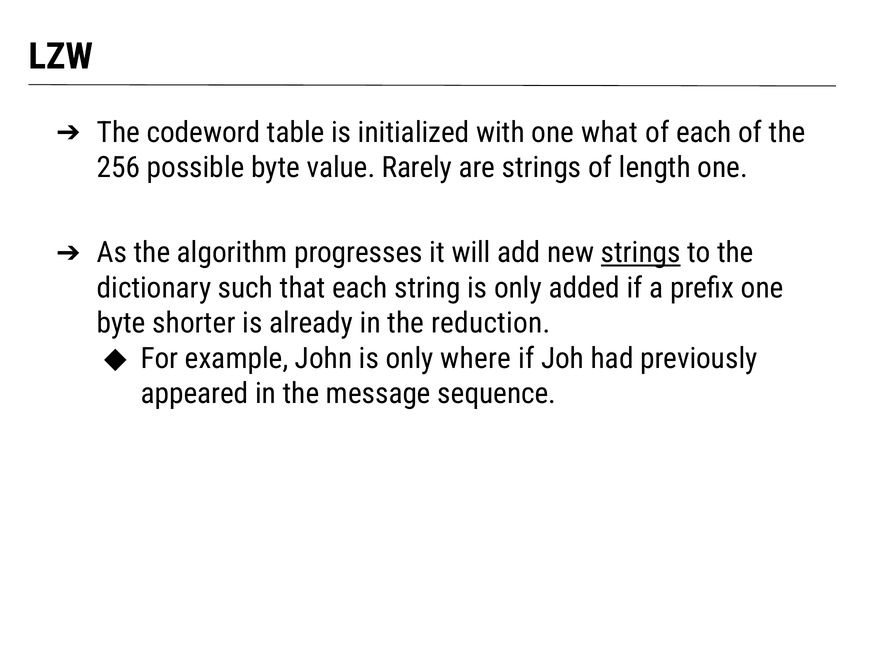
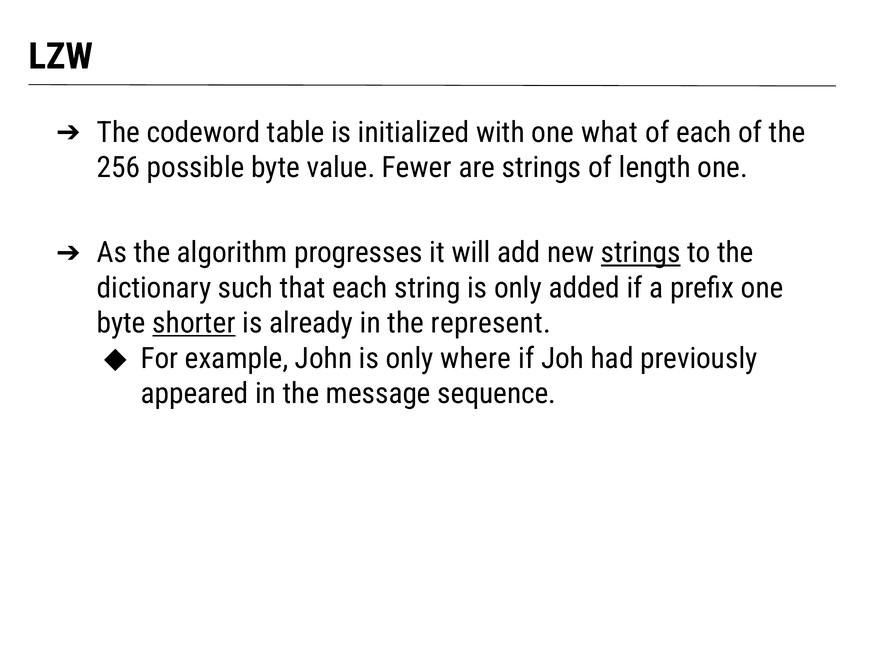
Rarely: Rarely -> Fewer (417, 168)
shorter underline: none -> present (194, 323)
reduction: reduction -> represent (491, 323)
